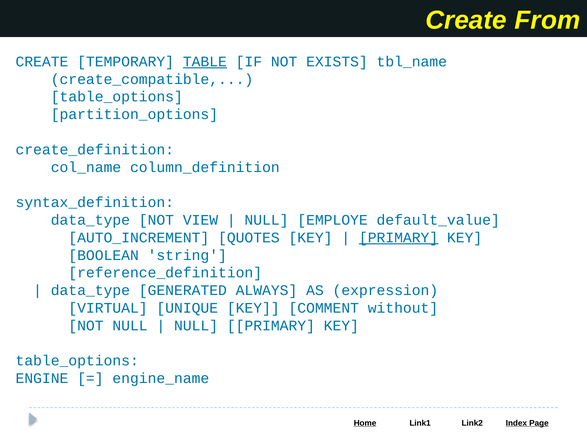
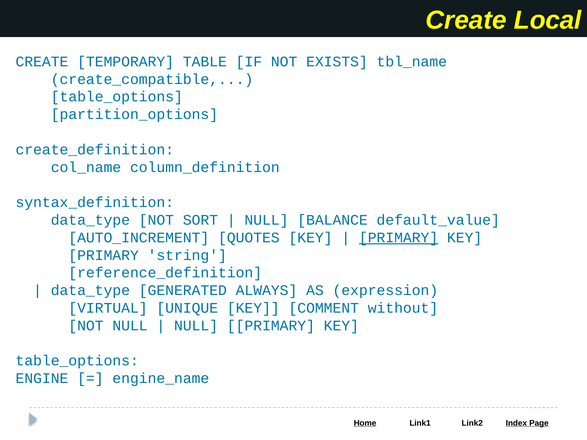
From: From -> Local (548, 20)
TABLE underline: present -> none (205, 62)
VIEW: VIEW -> SORT (200, 220)
EMPLOYE: EMPLOYE -> BALANCE (333, 220)
BOOLEAN: BOOLEAN -> PRIMARY (104, 255)
